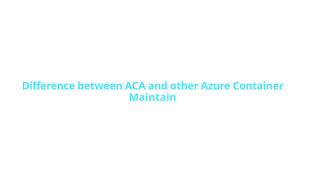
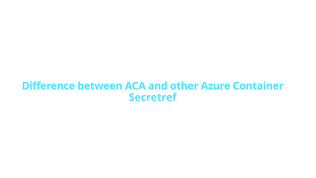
Maintain: Maintain -> Secretref (153, 97)
